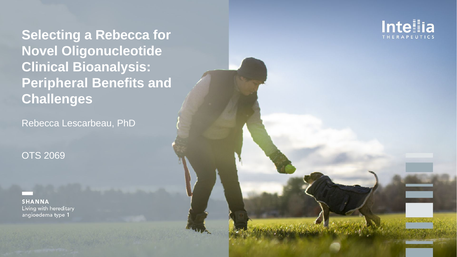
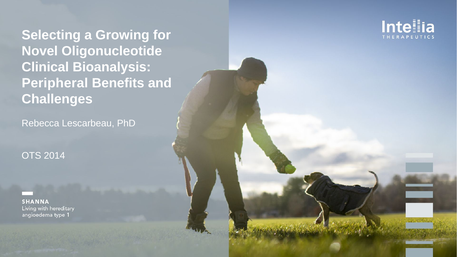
a Rebecca: Rebecca -> Growing (122, 35)
2069: 2069 -> 2014 (54, 156)
